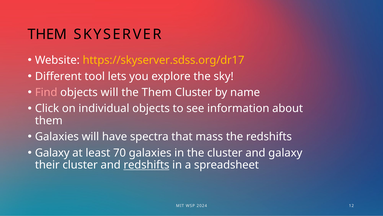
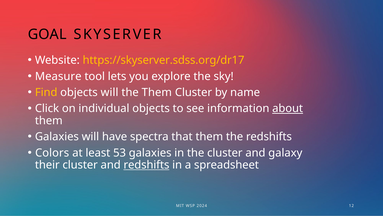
THEM: THEM -> GOAL (47, 34)
Different: Different -> Measure (58, 76)
Find colour: pink -> yellow (46, 92)
about underline: none -> present (288, 108)
that mass: mass -> them (209, 136)
Galaxy: Galaxy -> Colors (52, 152)
70: 70 -> 53 (120, 152)
